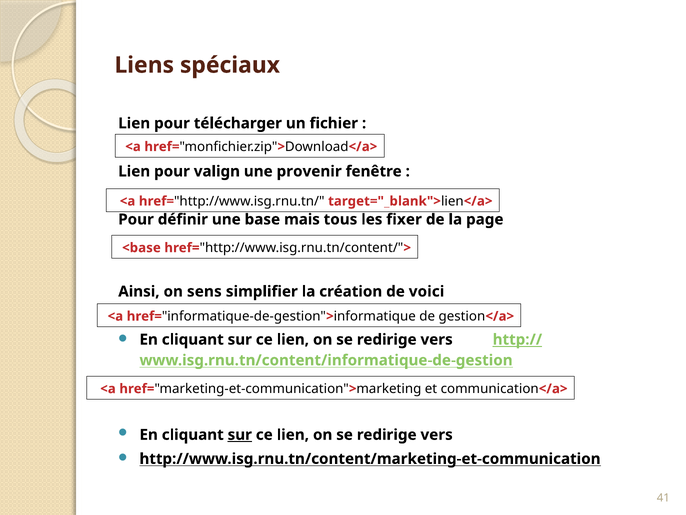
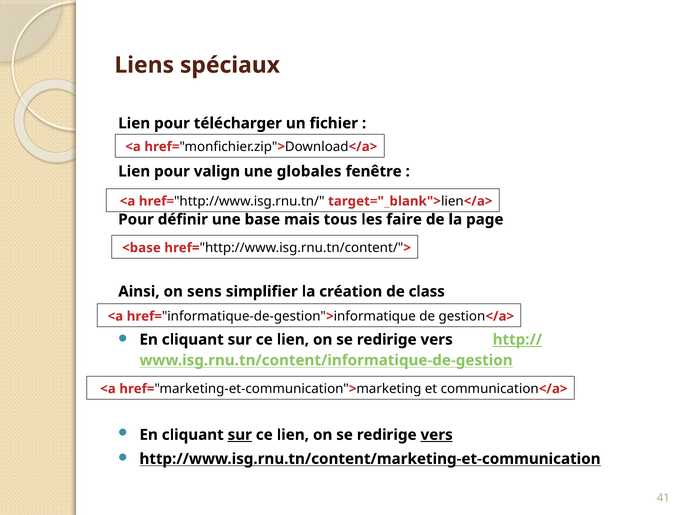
provenir: provenir -> globales (309, 171)
fixer: fixer -> faire (404, 219)
voici: voici -> class (427, 291)
vers underline: none -> present (437, 434)
